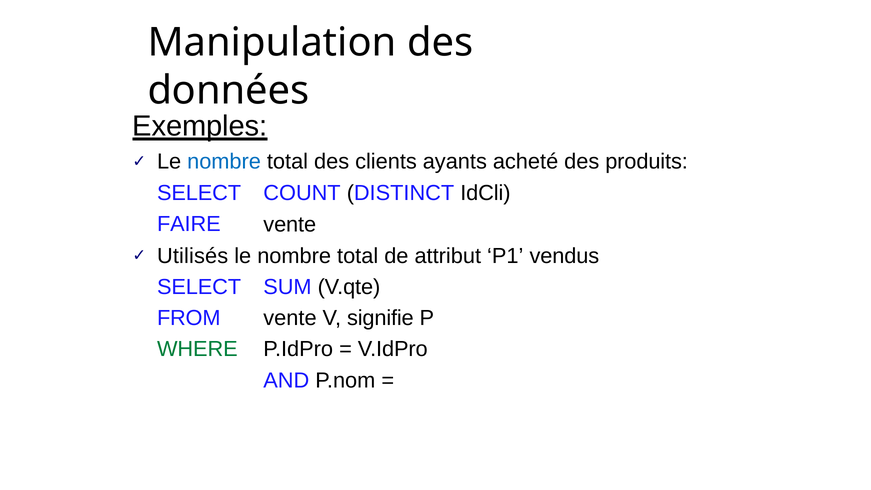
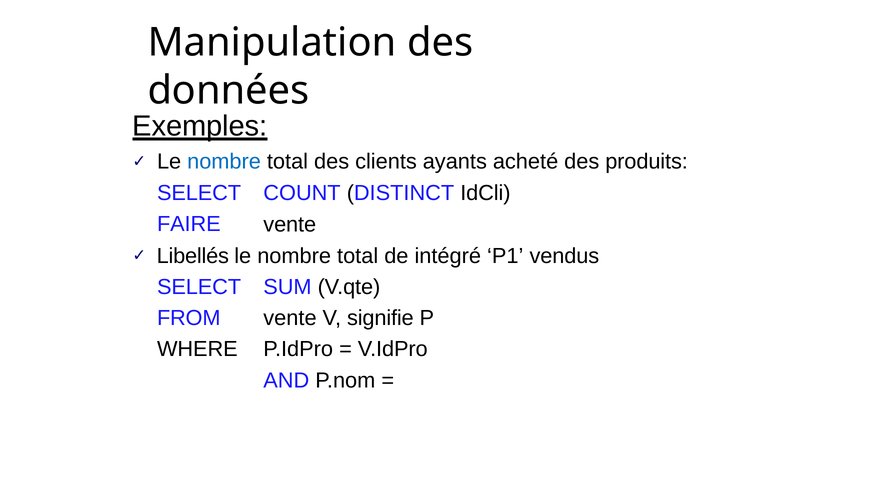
Utilisés: Utilisés -> Libellés (193, 256)
attribut: attribut -> intégré (448, 256)
WHERE colour: green -> black (197, 349)
